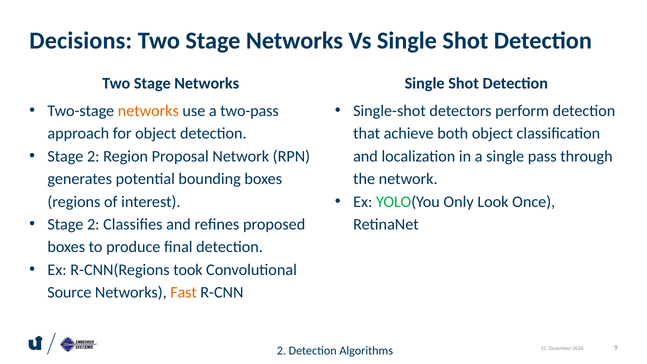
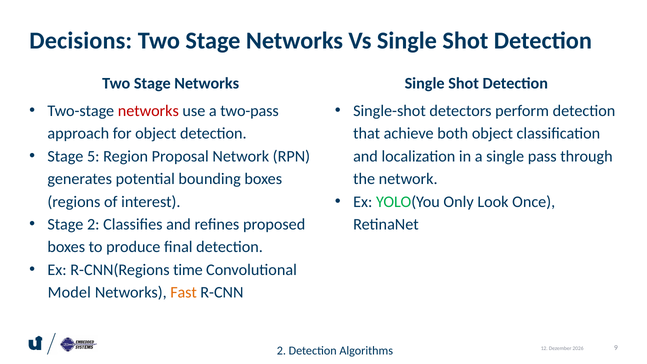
networks colour: orange -> red (148, 111)
2: 2 -> 5 (93, 156)
took: took -> time (188, 270)
Source: Source -> Model (69, 292)
